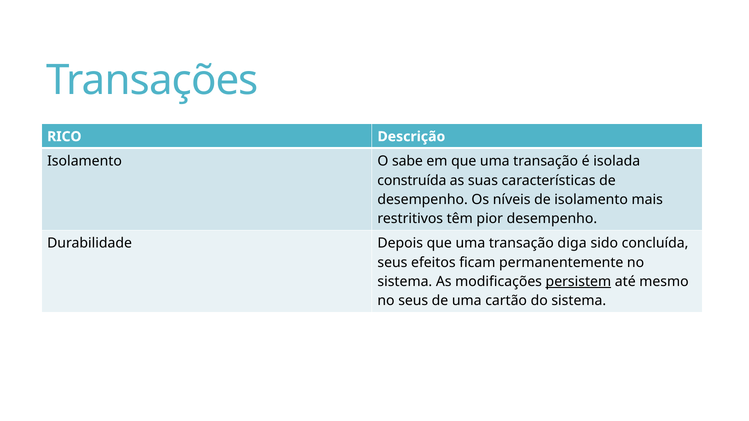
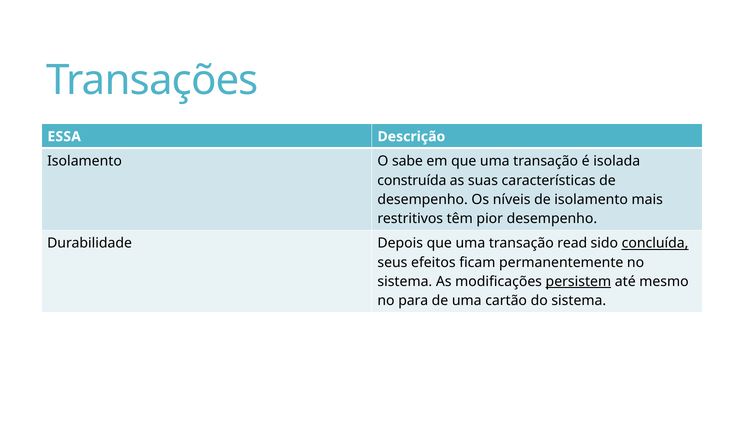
RICO: RICO -> ESSA (64, 137)
diga: diga -> read (572, 244)
concluída underline: none -> present (655, 244)
no seus: seus -> para (413, 301)
